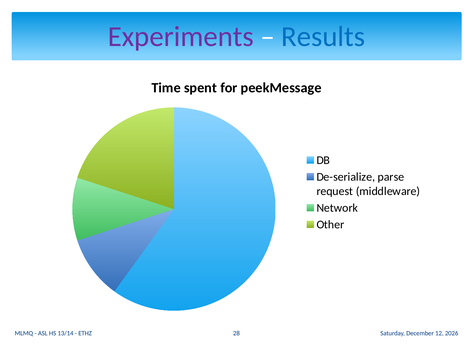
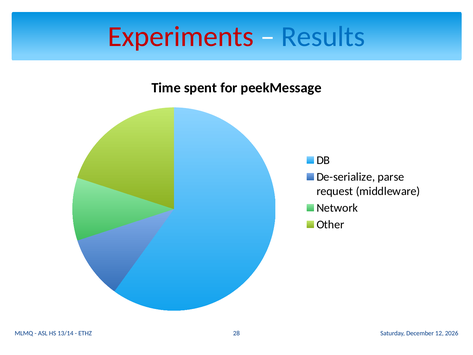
Experiments colour: purple -> red (181, 37)
